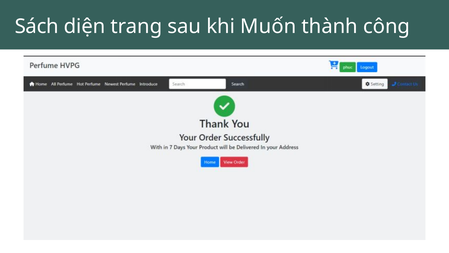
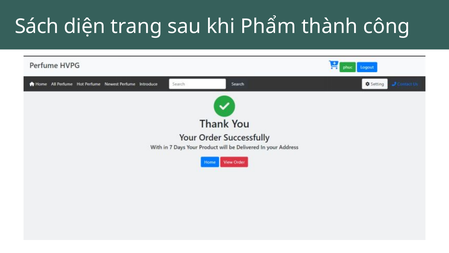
Muốn: Muốn -> Phẩm (268, 26)
